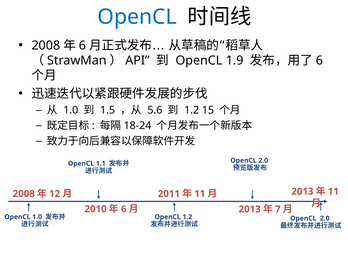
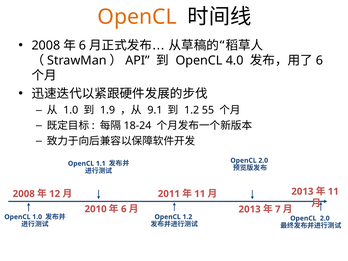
OpenCL colour: blue -> orange (137, 17)
1.9: 1.9 -> 4.0 (235, 61)
1.5: 1.5 -> 1.9 (108, 110)
5.6: 5.6 -> 9.1 (155, 110)
15: 15 -> 55 (208, 110)
